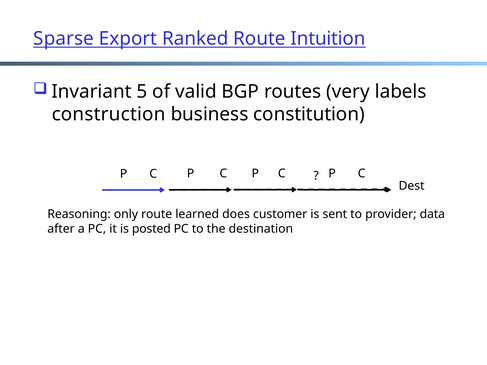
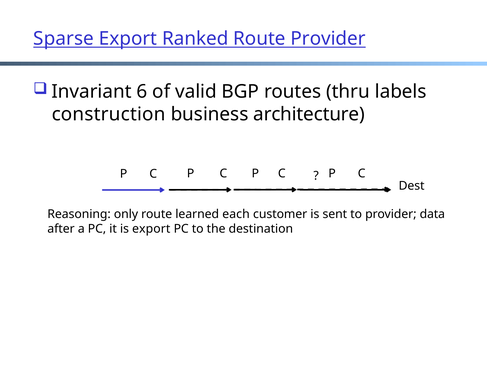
Route Intuition: Intuition -> Provider (328, 39)
5: 5 -> 6 (142, 92)
very: very -> thru (348, 92)
constitution: constitution -> architecture (309, 114)
does: does -> each (236, 214)
is posted: posted -> export (151, 229)
